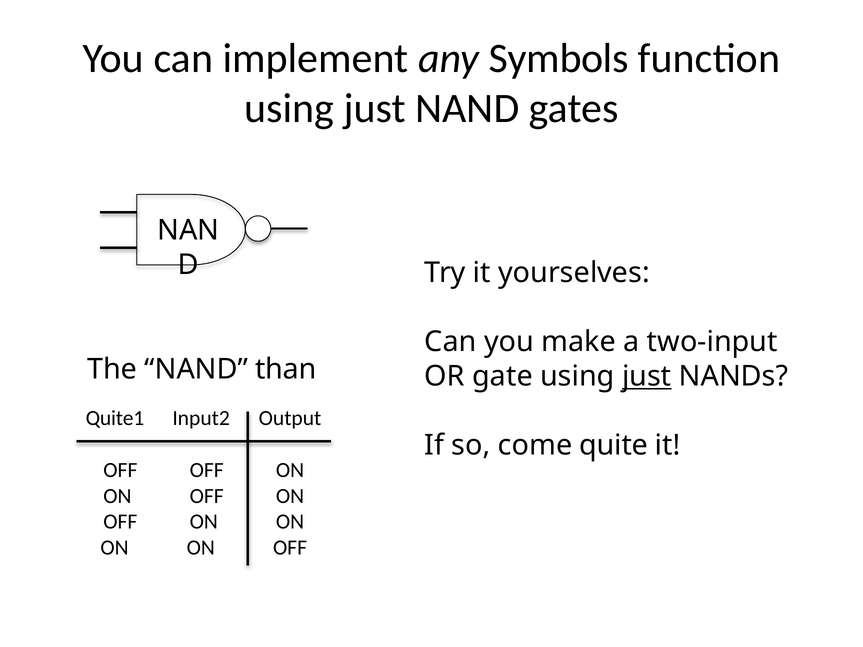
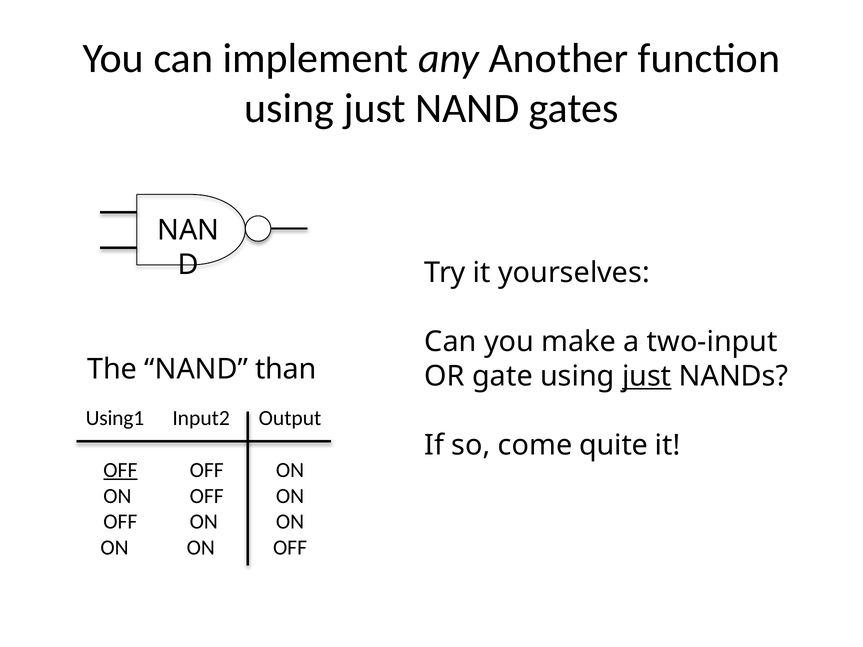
Symbols: Symbols -> Another (559, 58)
Quite1: Quite1 -> Using1 (115, 418)
OFF underline: none -> present (120, 470)
